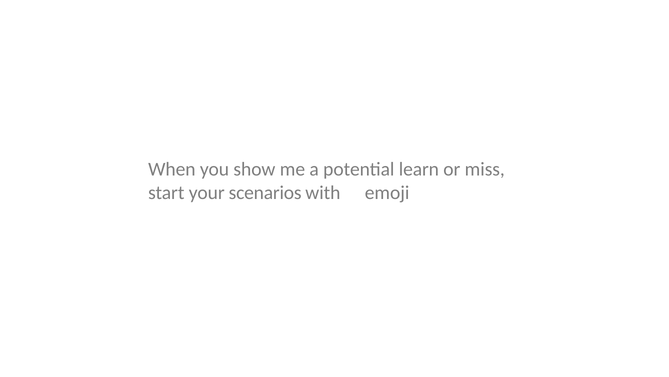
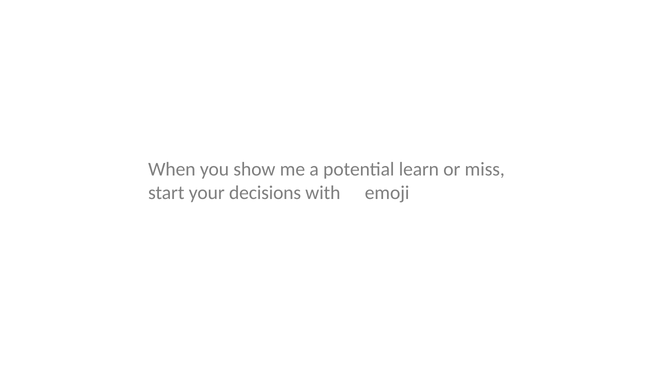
scenarios: scenarios -> decisions (265, 192)
